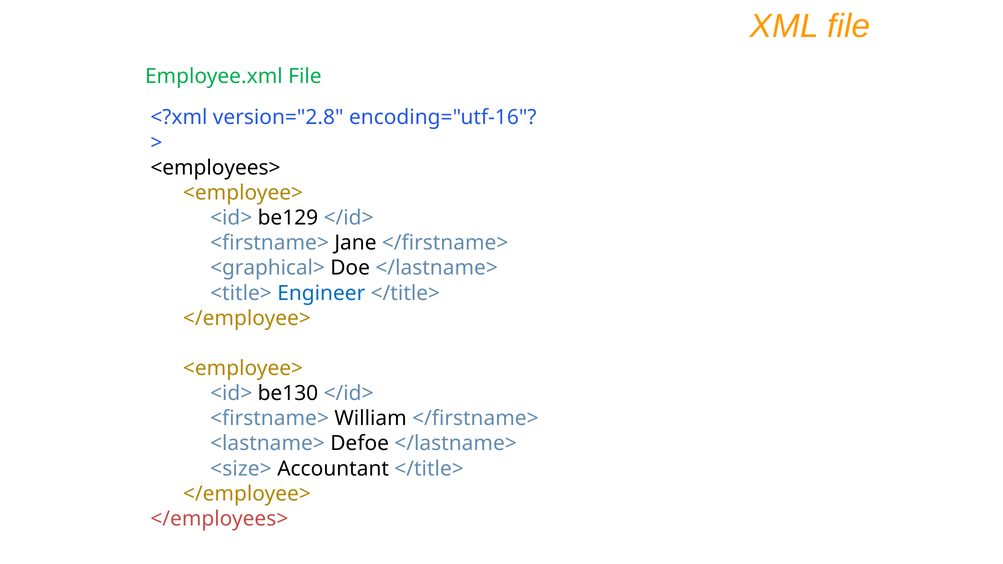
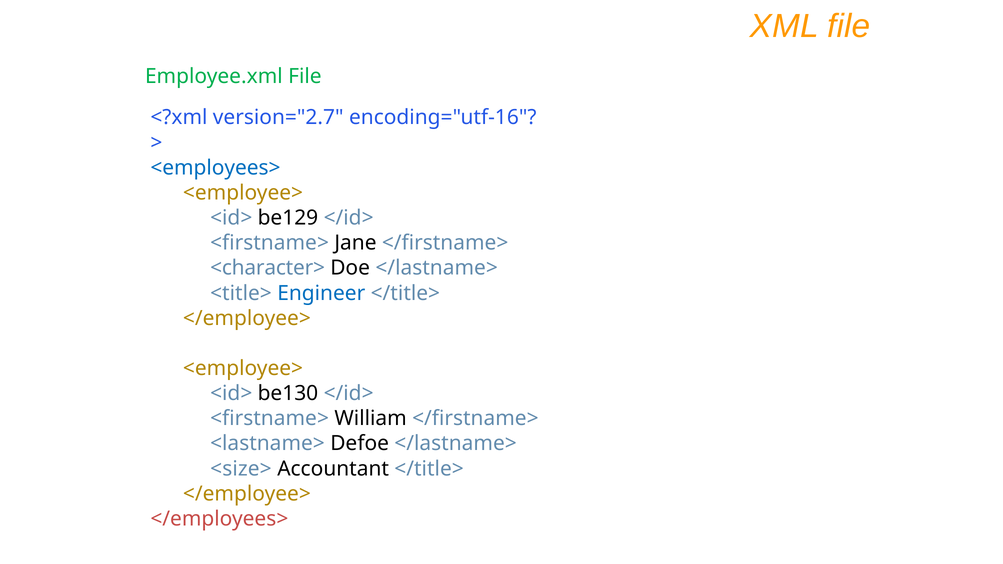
version="2.8: version="2.8 -> version="2.7 (278, 118)
<employees> colour: black -> blue (215, 168)
<graphical>: <graphical> -> <character> (268, 268)
